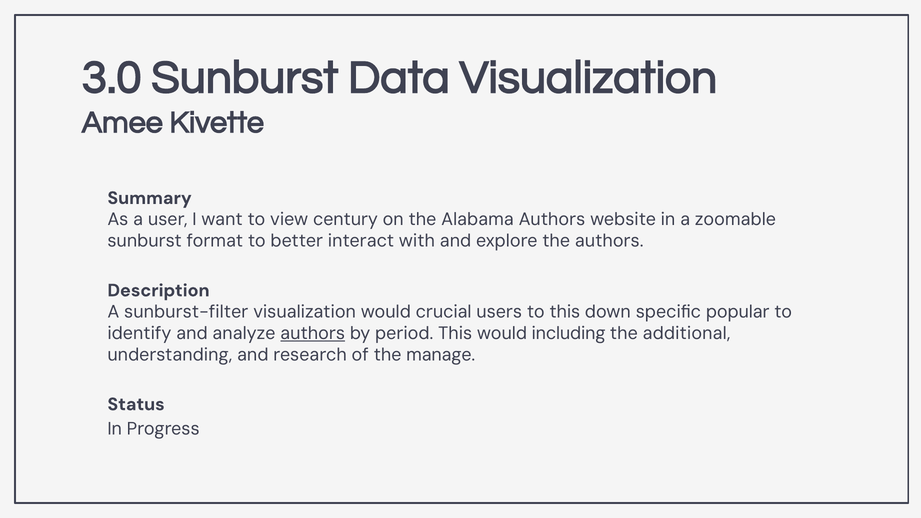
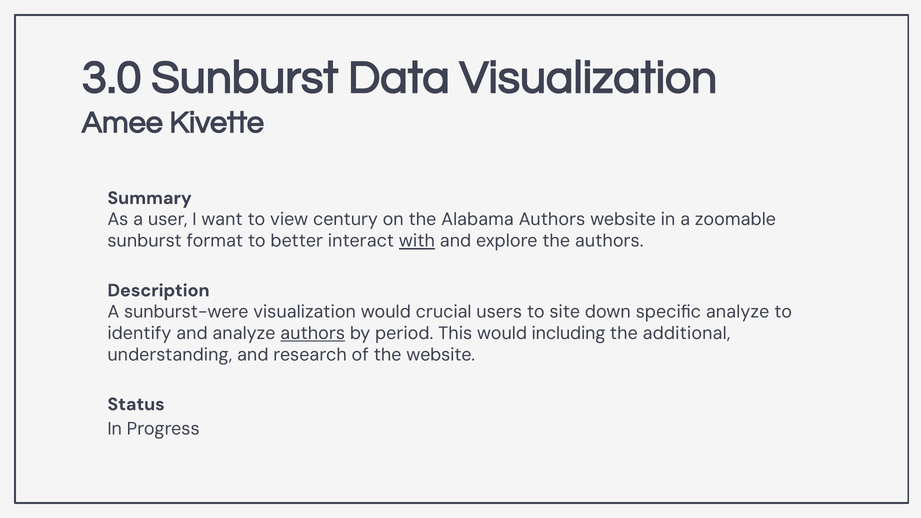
with underline: none -> present (417, 241)
sunburst-filter: sunburst-filter -> sunburst-were (186, 312)
to this: this -> site (565, 312)
specific popular: popular -> analyze (738, 312)
the manage: manage -> website (441, 355)
